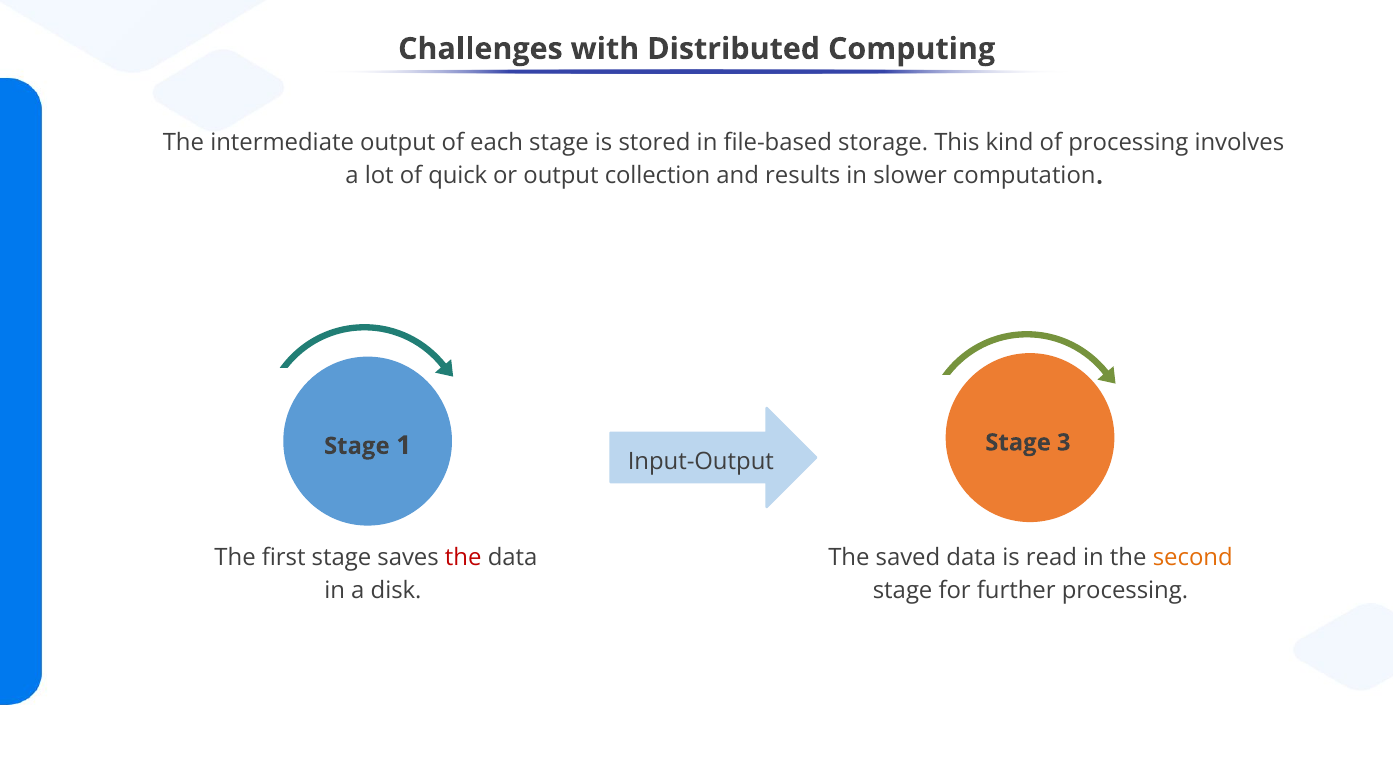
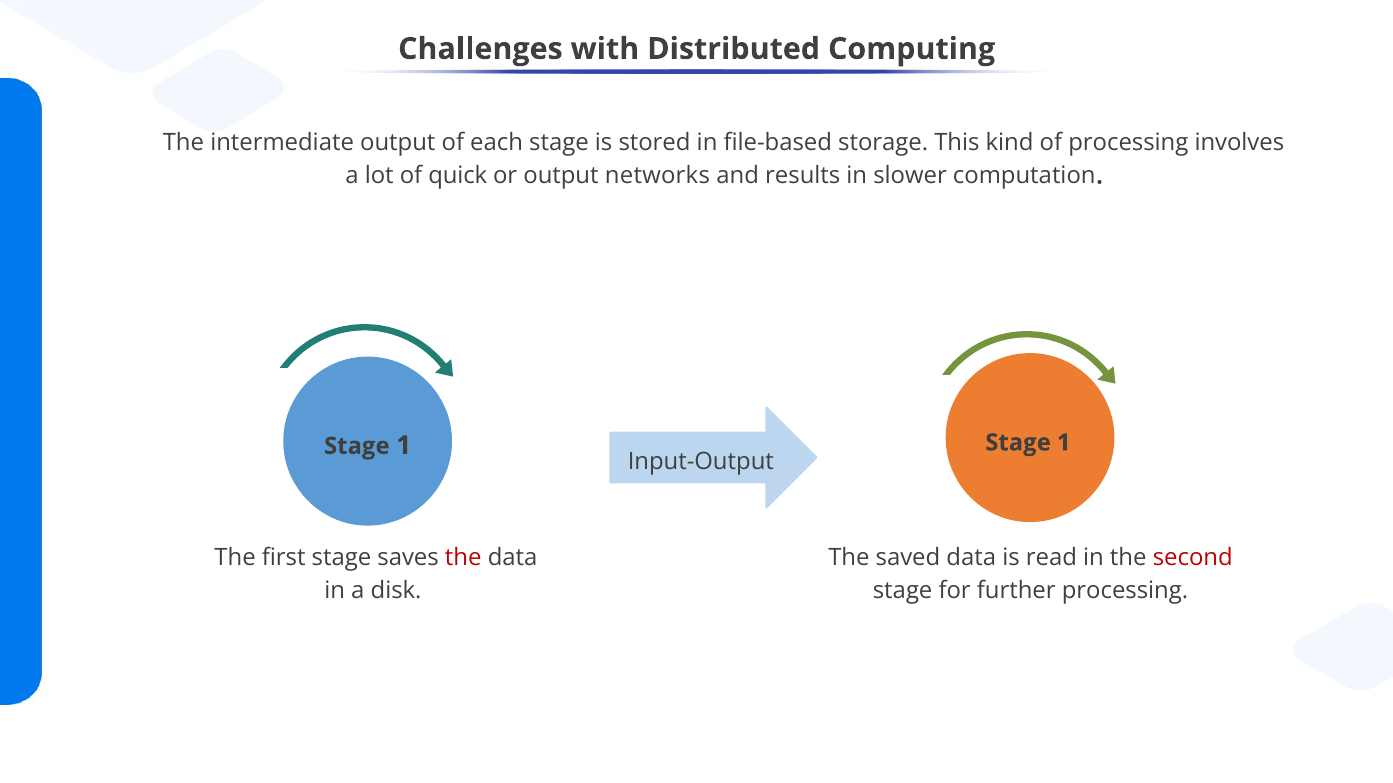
collection: collection -> networks (657, 176)
1 Stage 3: 3 -> 1 (1064, 443)
second colour: orange -> red (1193, 558)
